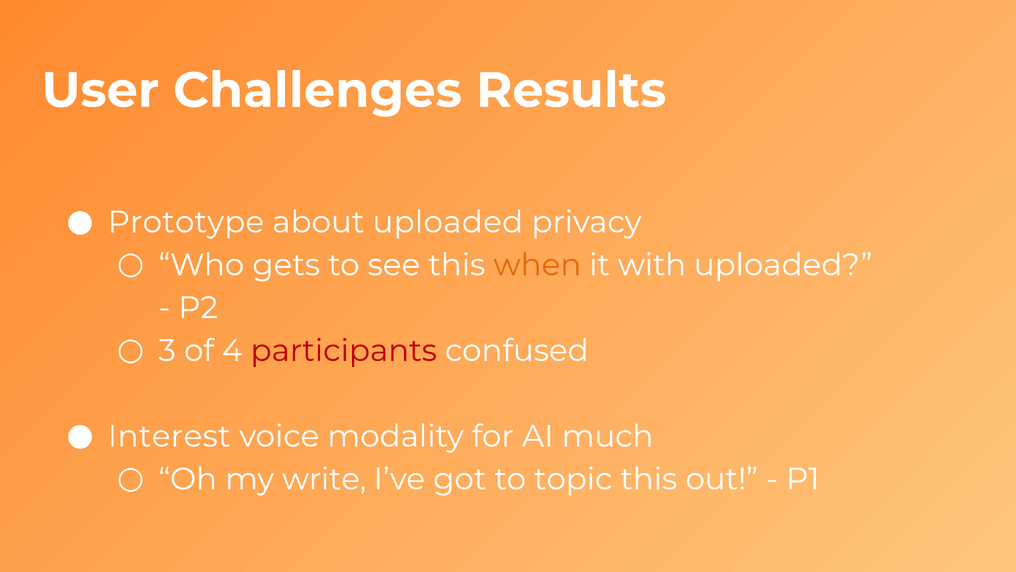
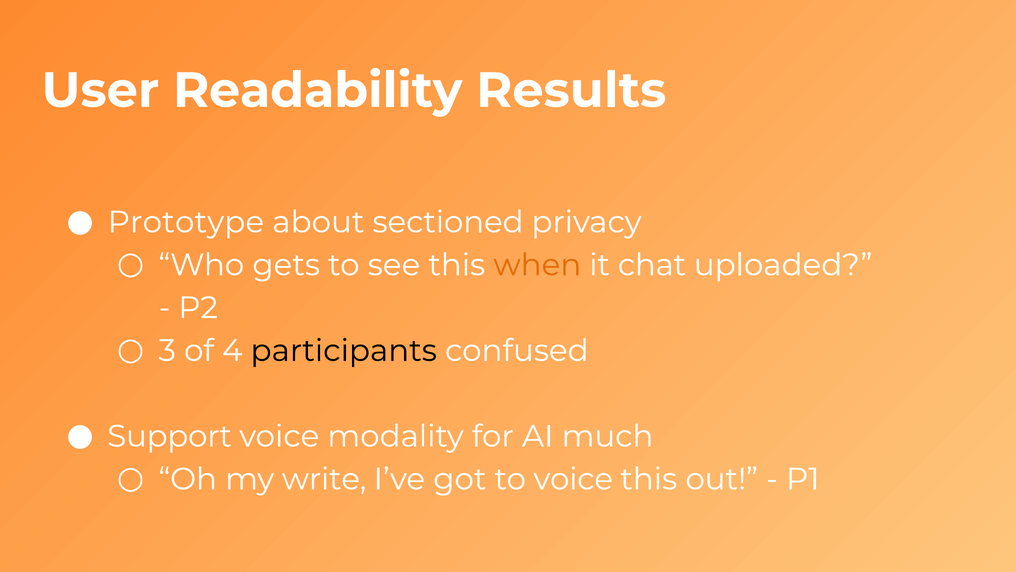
Challenges: Challenges -> Readability (318, 90)
about uploaded: uploaded -> sectioned (448, 222)
with: with -> chat (652, 265)
participants colour: red -> black (344, 350)
Interest: Interest -> Support (170, 436)
to topic: topic -> voice (573, 479)
